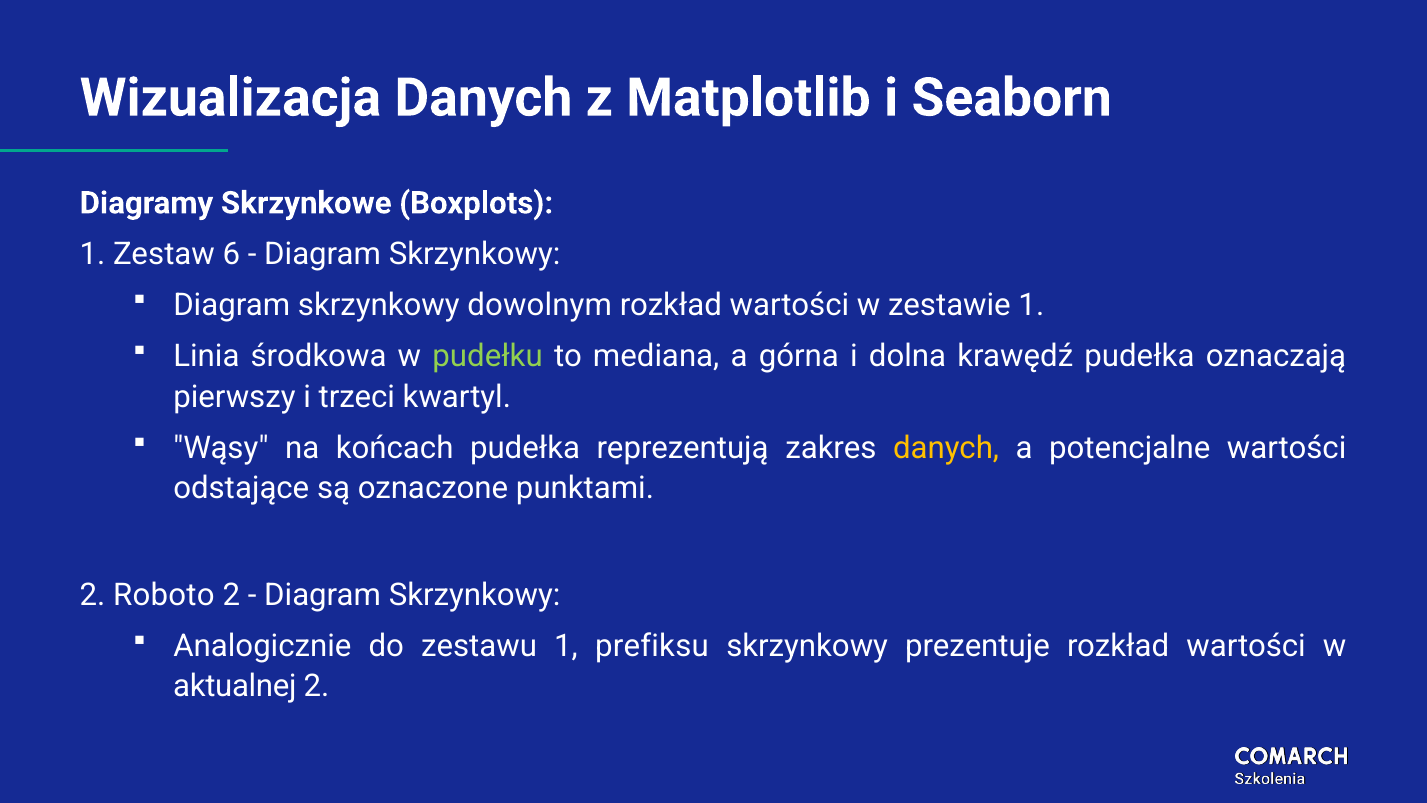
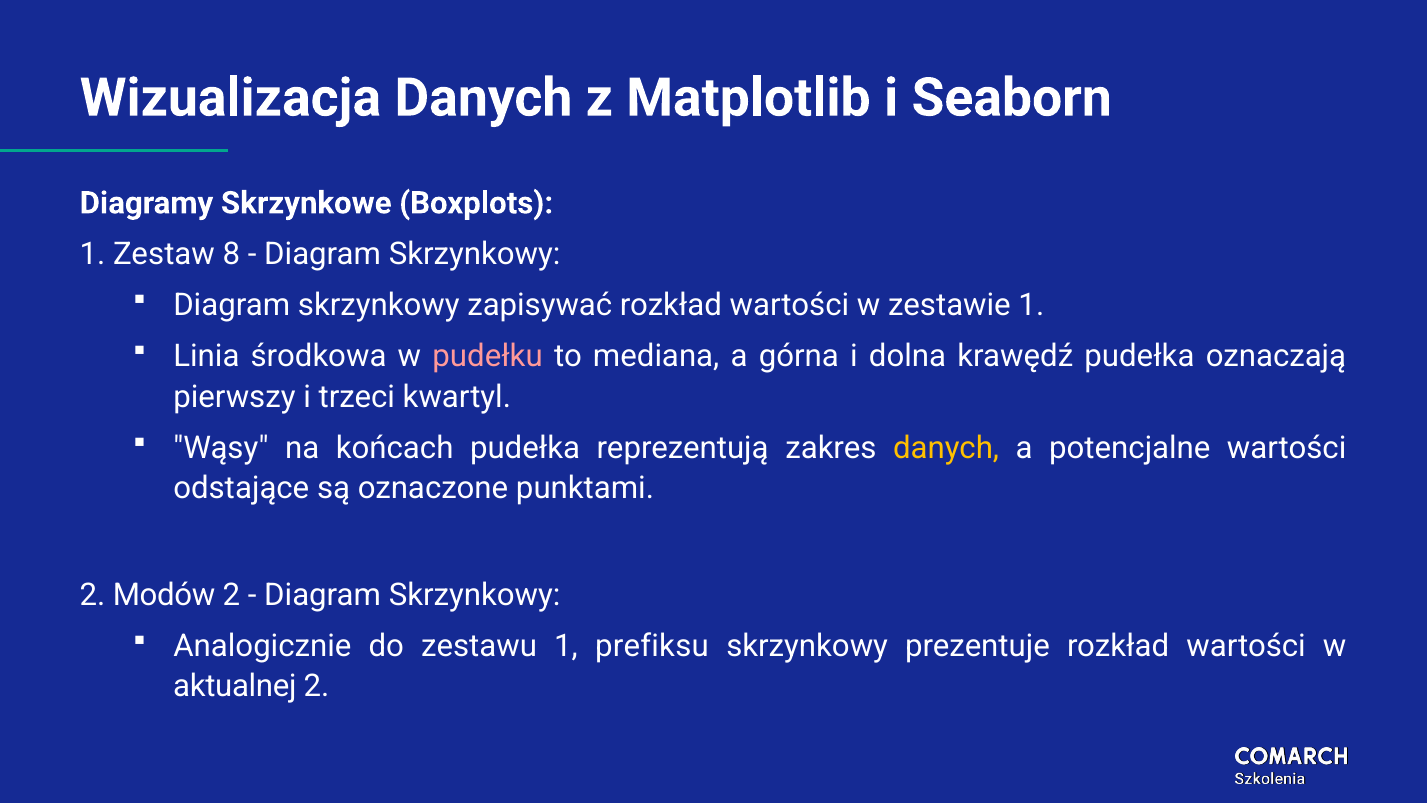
6: 6 -> 8 (231, 254)
dowolnym: dowolnym -> zapisywać (540, 305)
pudełku colour: light green -> pink (488, 356)
Roboto: Roboto -> Modów (164, 595)
